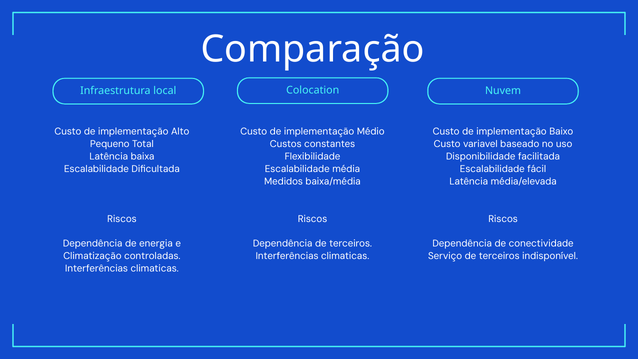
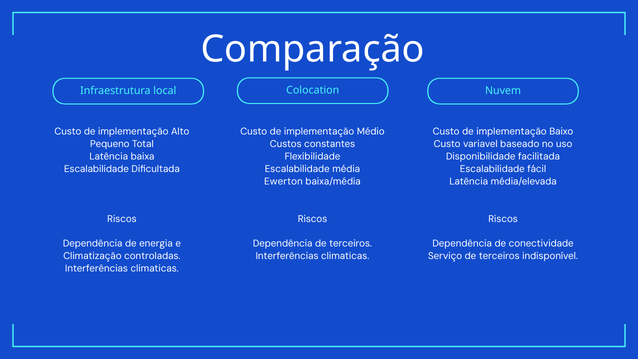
Medidos: Medidos -> Ewerton (283, 181)
